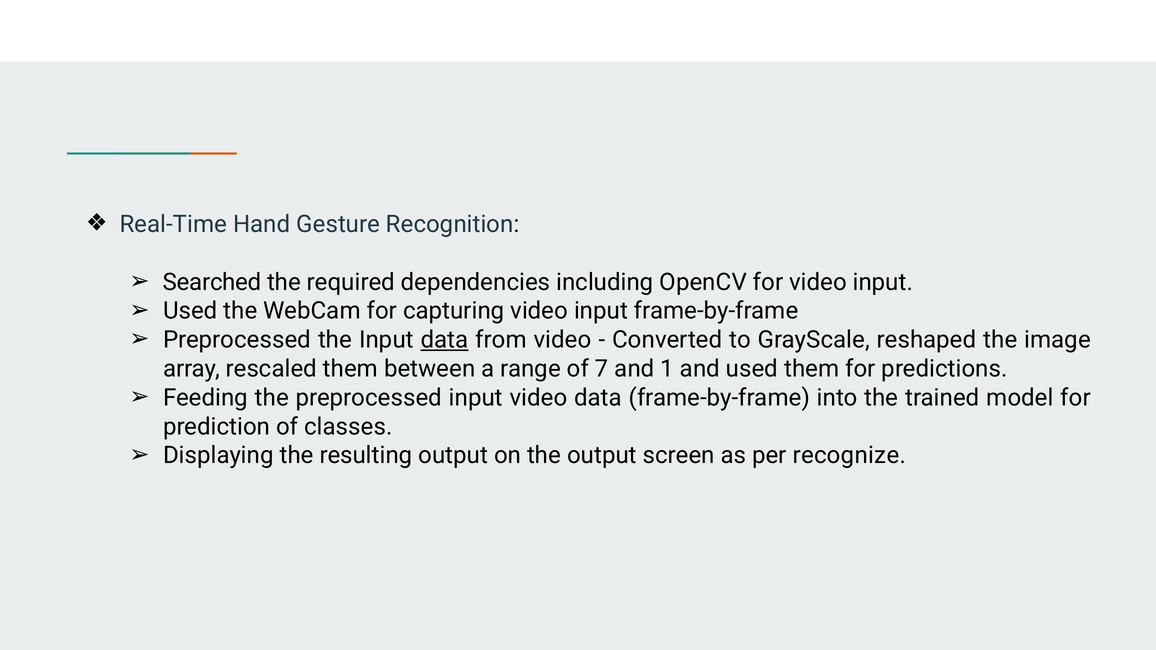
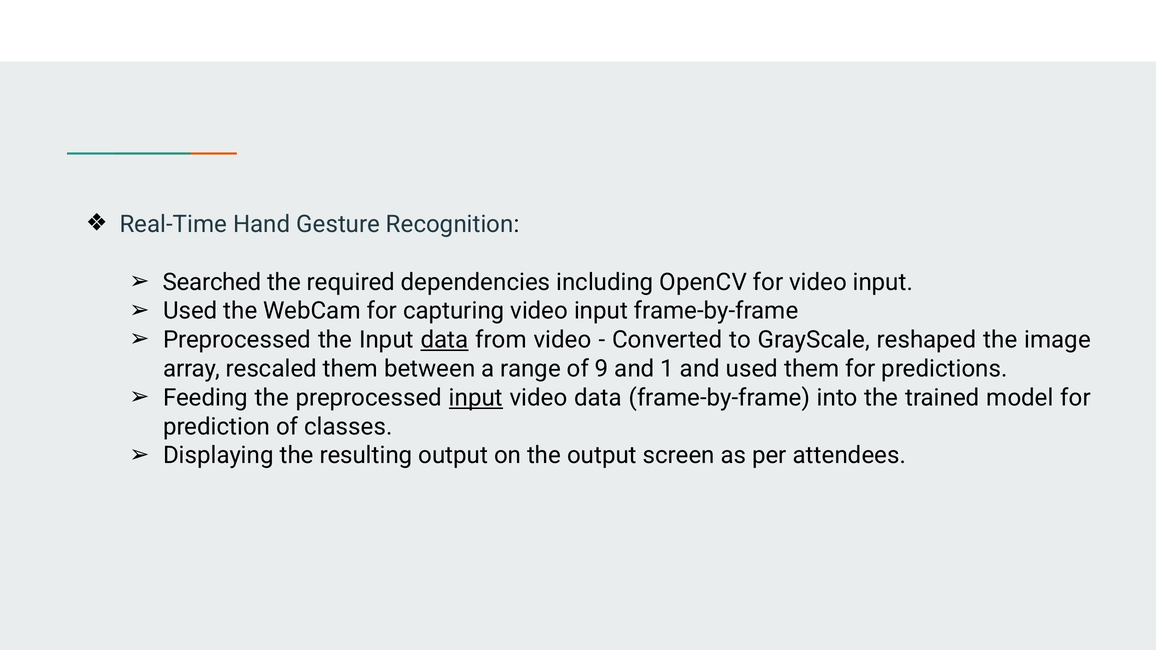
7: 7 -> 9 (602, 369)
input underline: none -> present (476, 398)
recognize: recognize -> attendees (849, 456)
